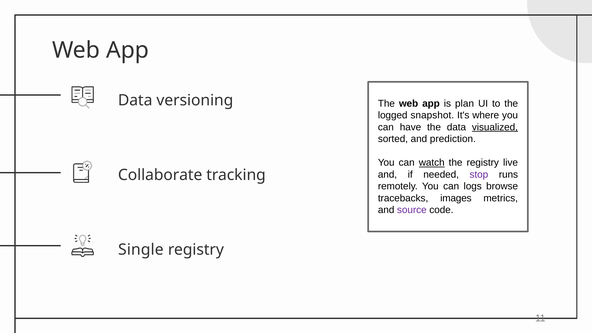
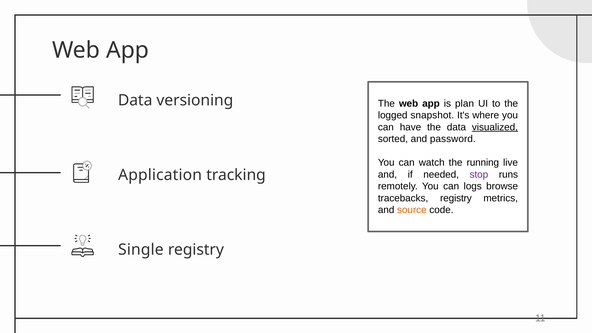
prediction: prediction -> password (453, 139)
watch underline: present -> none (432, 163)
the registry: registry -> running (483, 163)
Collaborate: Collaborate -> Application (160, 175)
tracebacks images: images -> registry (456, 198)
source colour: purple -> orange (412, 210)
